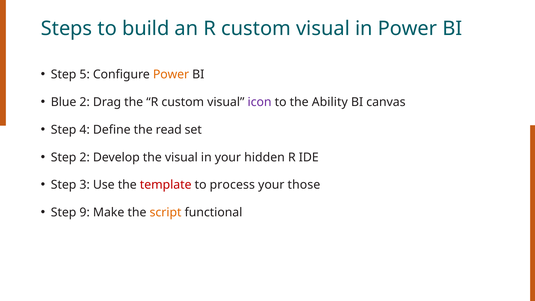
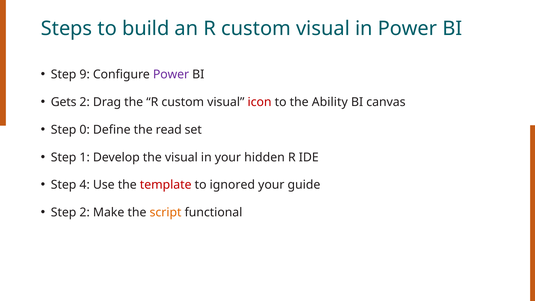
5: 5 -> 9 (85, 74)
Power colour: orange -> purple (171, 74)
Blue: Blue -> Gets (64, 102)
icon colour: purple -> red (260, 102)
4: 4 -> 0 (85, 130)
Step 2: 2 -> 1 (85, 157)
3: 3 -> 4 (85, 185)
process: process -> ignored (232, 185)
those: those -> guide (304, 185)
Step 9: 9 -> 2 (85, 212)
